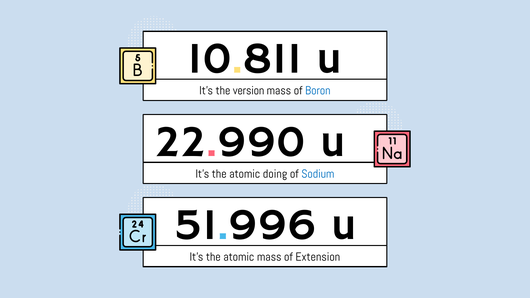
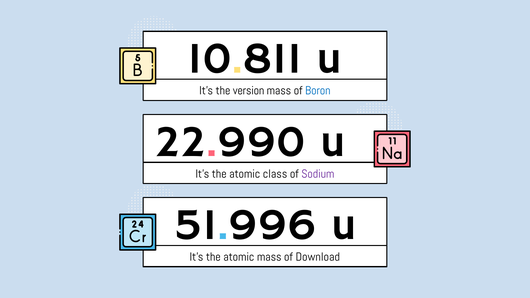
doing: doing -> class (275, 174)
Sodium colour: blue -> purple (318, 174)
Extension: Extension -> Download (318, 257)
